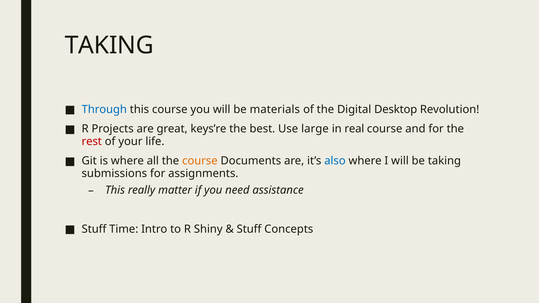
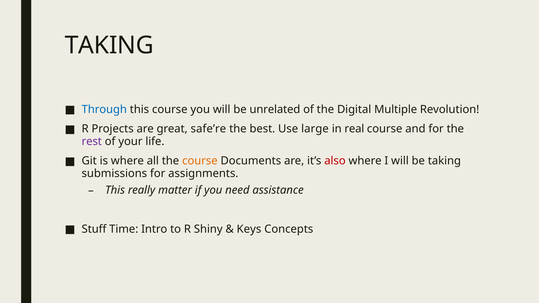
materials: materials -> unrelated (275, 110)
Desktop: Desktop -> Multiple (396, 110)
keys’re: keys’re -> safe’re (208, 129)
rest colour: red -> purple (92, 142)
also colour: blue -> red (335, 161)
Stuff: Stuff -> Keys (249, 229)
